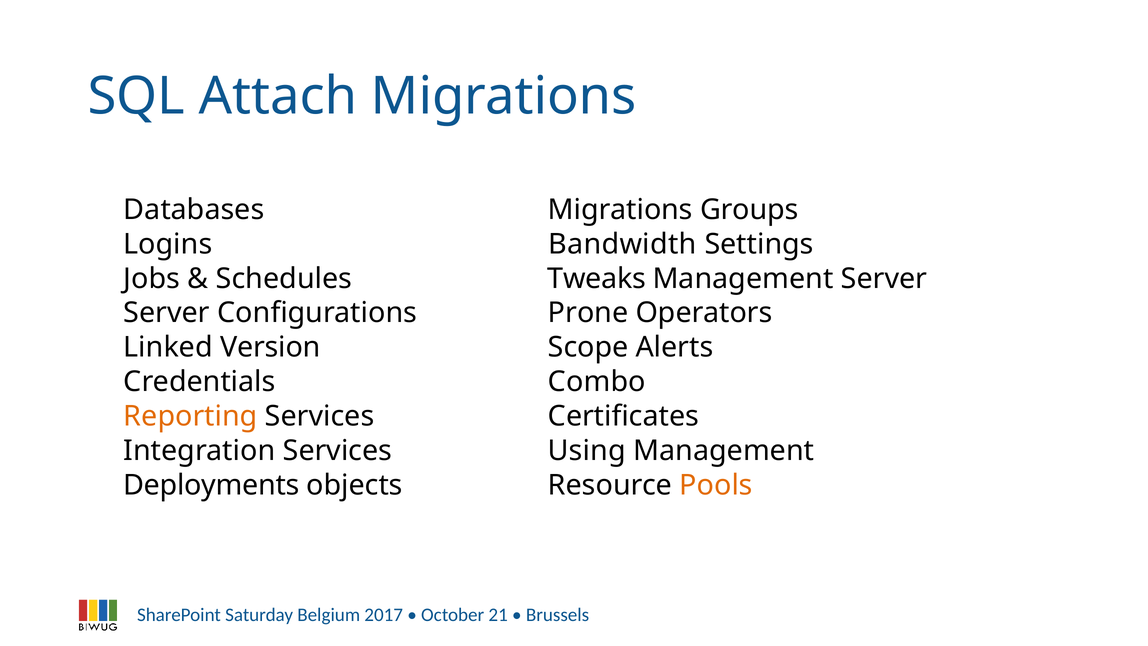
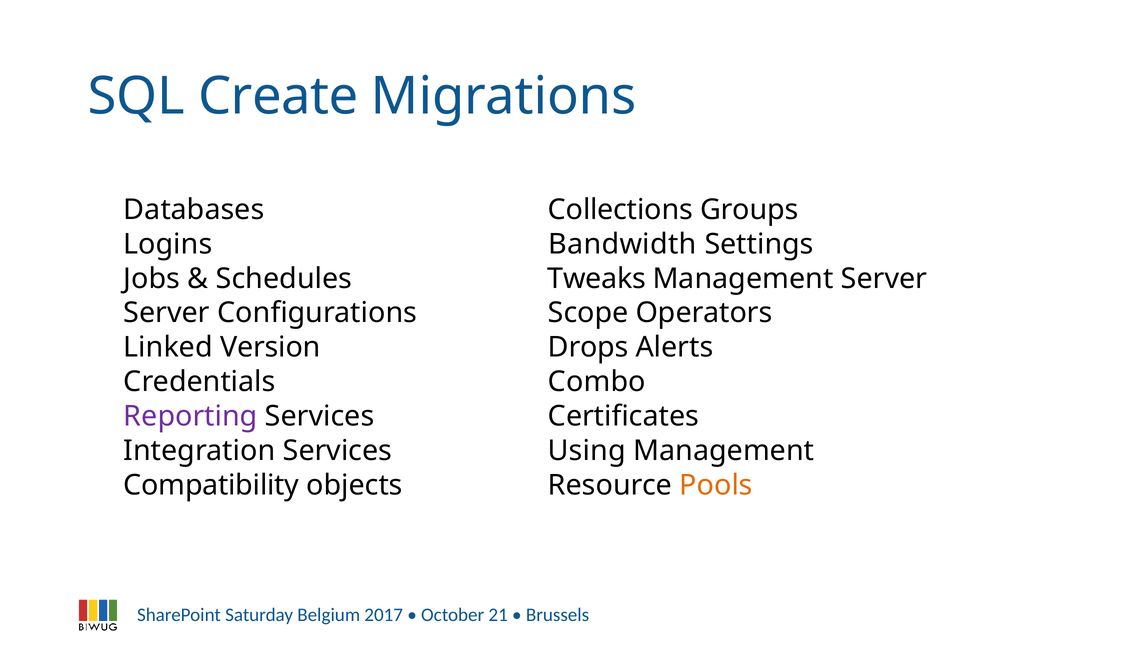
Attach: Attach -> Create (278, 96)
Migrations: Migrations -> Collections (620, 210)
Prone: Prone -> Scope (588, 313)
Scope: Scope -> Drops (588, 347)
Reporting colour: orange -> purple (190, 416)
Deployments: Deployments -> Compatibility (211, 485)
